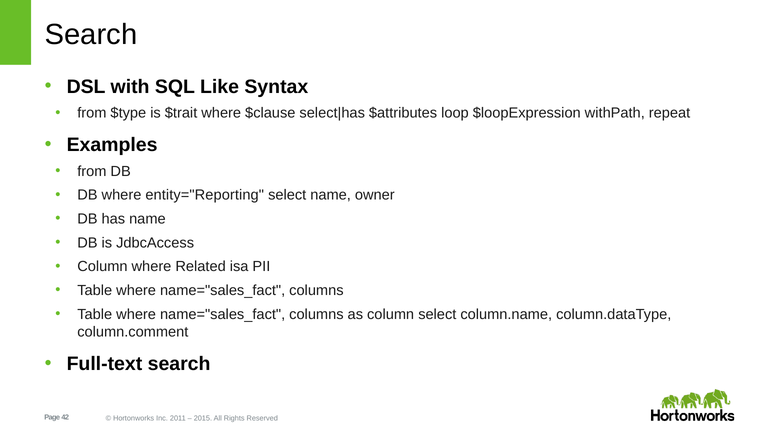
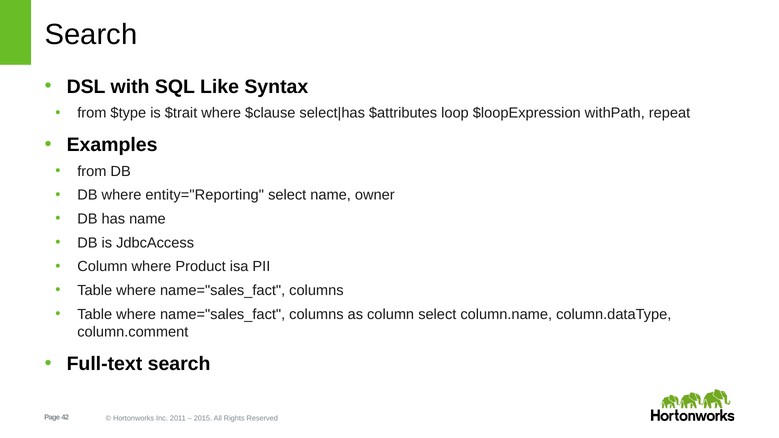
Related: Related -> Product (201, 267)
